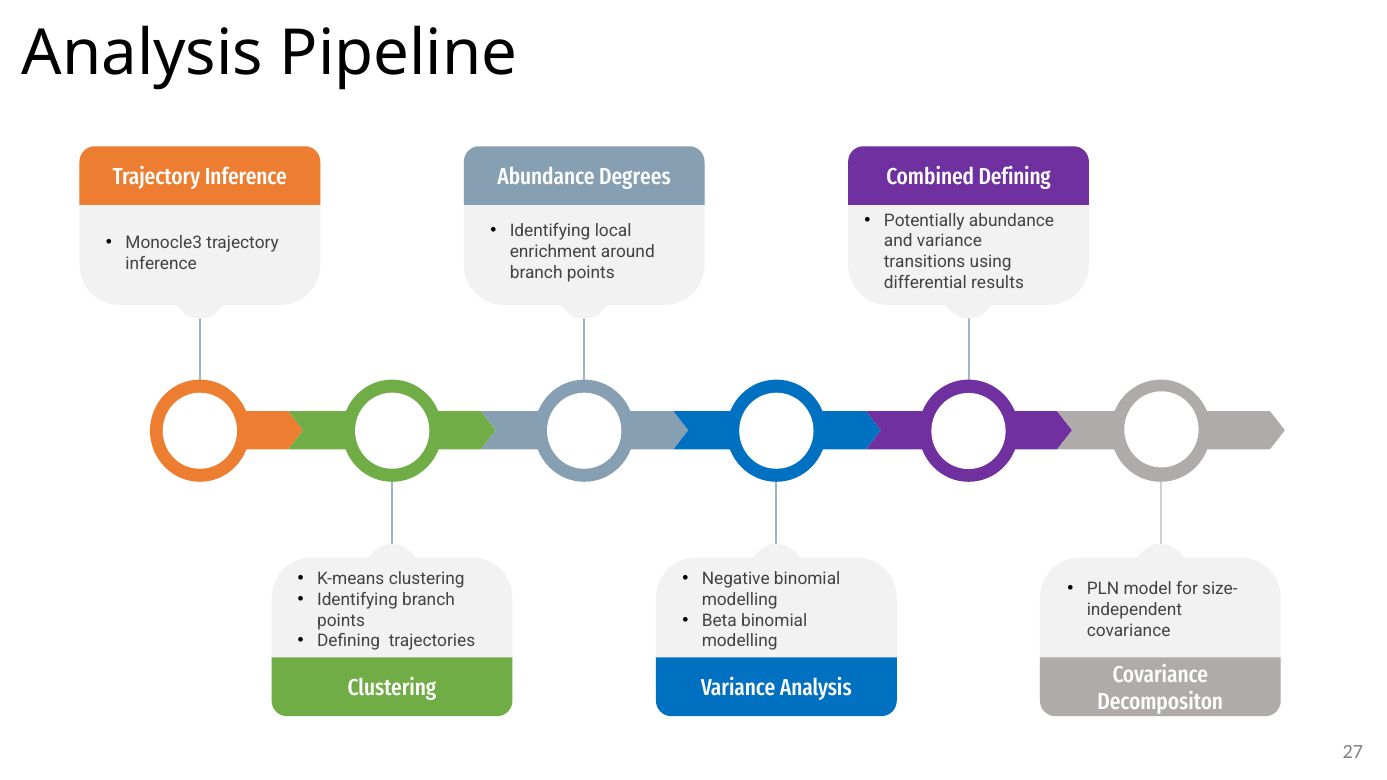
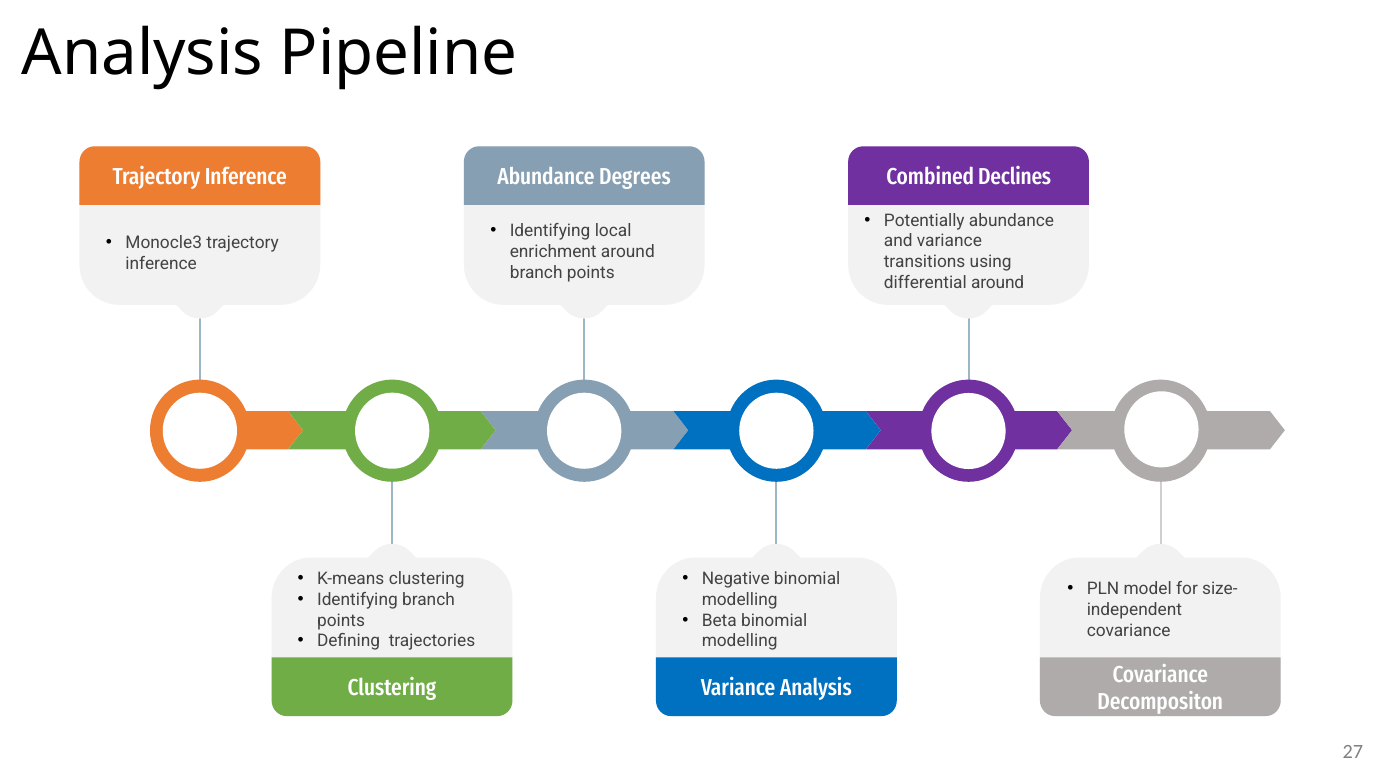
Combined Defining: Defining -> Declines (1015, 177)
differential results: results -> around (998, 283)
